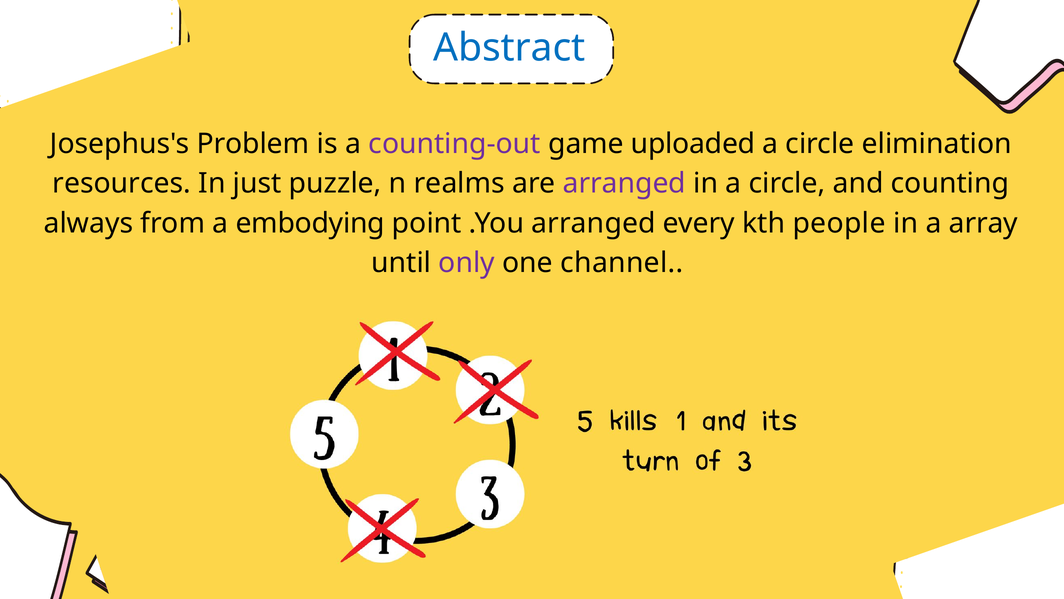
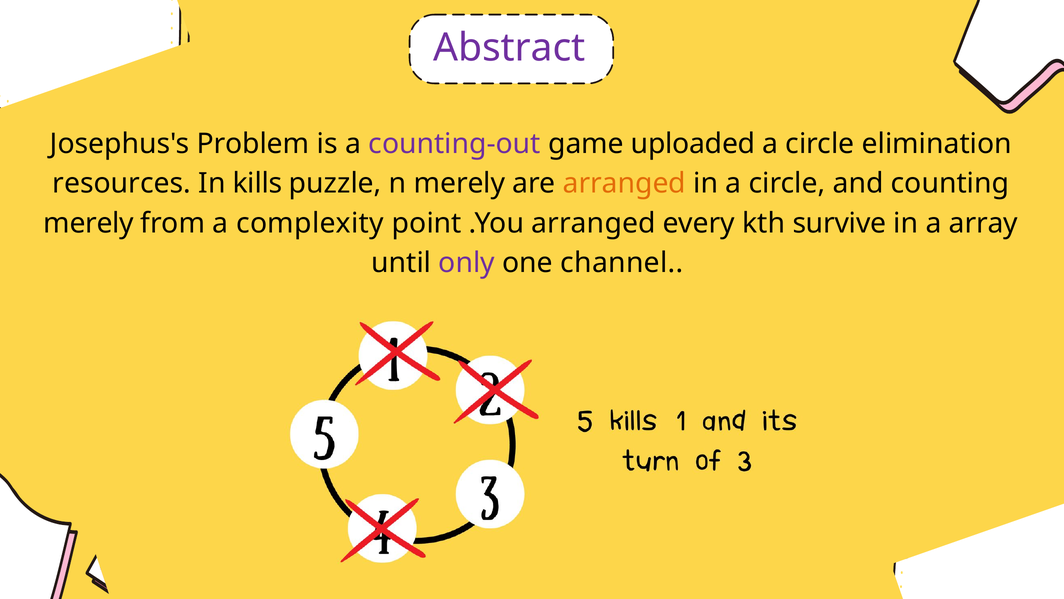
Abstract colour: blue -> purple (509, 48)
just: just -> kills (257, 183)
n realms: realms -> merely (459, 183)
arranged colour: purple -> orange (624, 183)
always: always -> merely (89, 223)
embodying: embodying -> complexity (310, 223)
people: people -> survive (839, 223)
